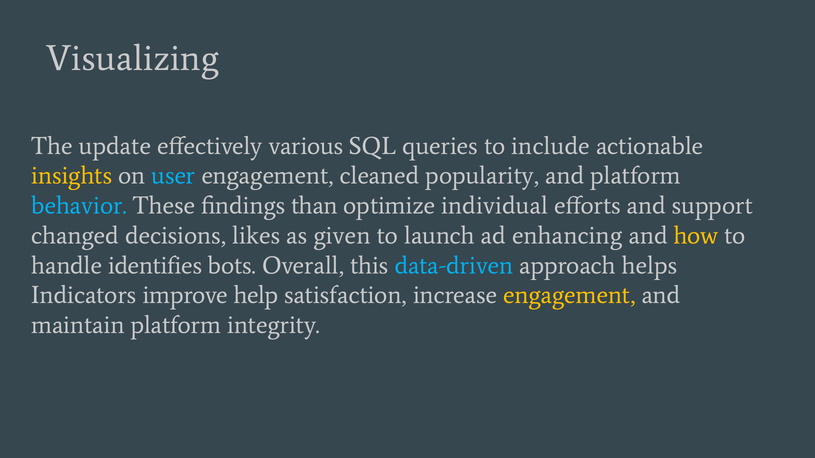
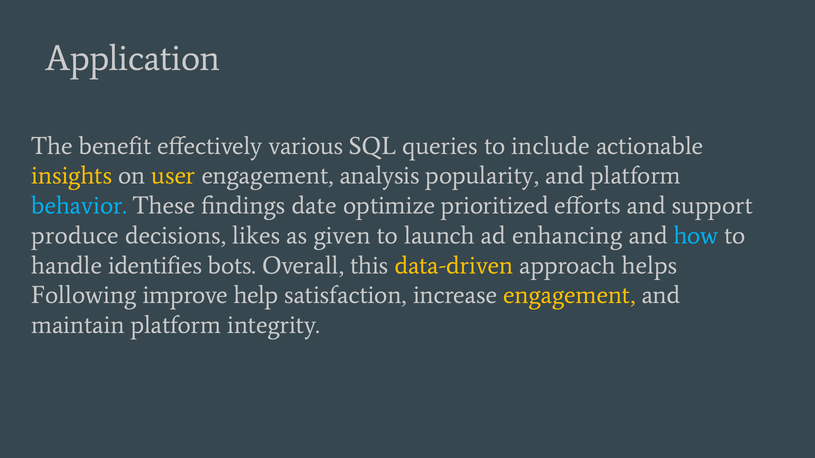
Visualizing: Visualizing -> Application (133, 58)
update: update -> benefit (115, 146)
user colour: light blue -> yellow (173, 176)
cleaned: cleaned -> analysis (380, 176)
than: than -> date (314, 206)
individual: individual -> prioritized (495, 206)
changed: changed -> produce (75, 236)
how colour: yellow -> light blue (696, 236)
data-driven colour: light blue -> yellow (454, 266)
Indicators: Indicators -> Following (84, 295)
